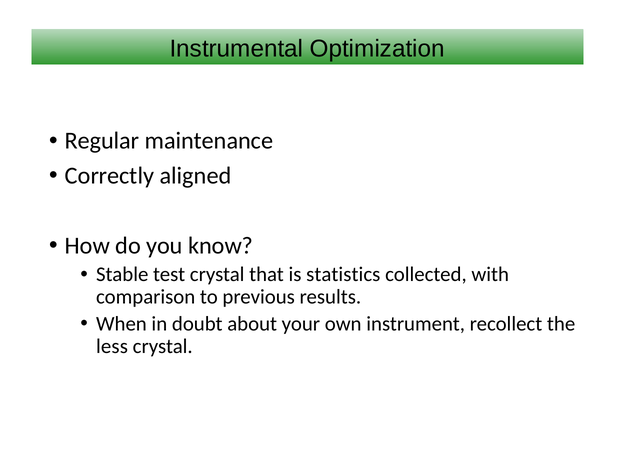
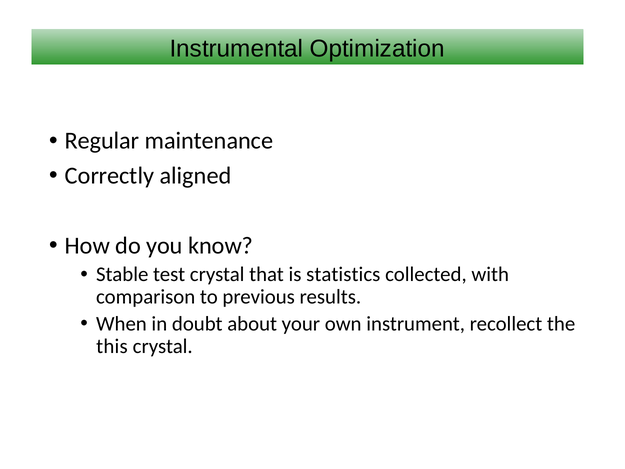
less: less -> this (112, 346)
